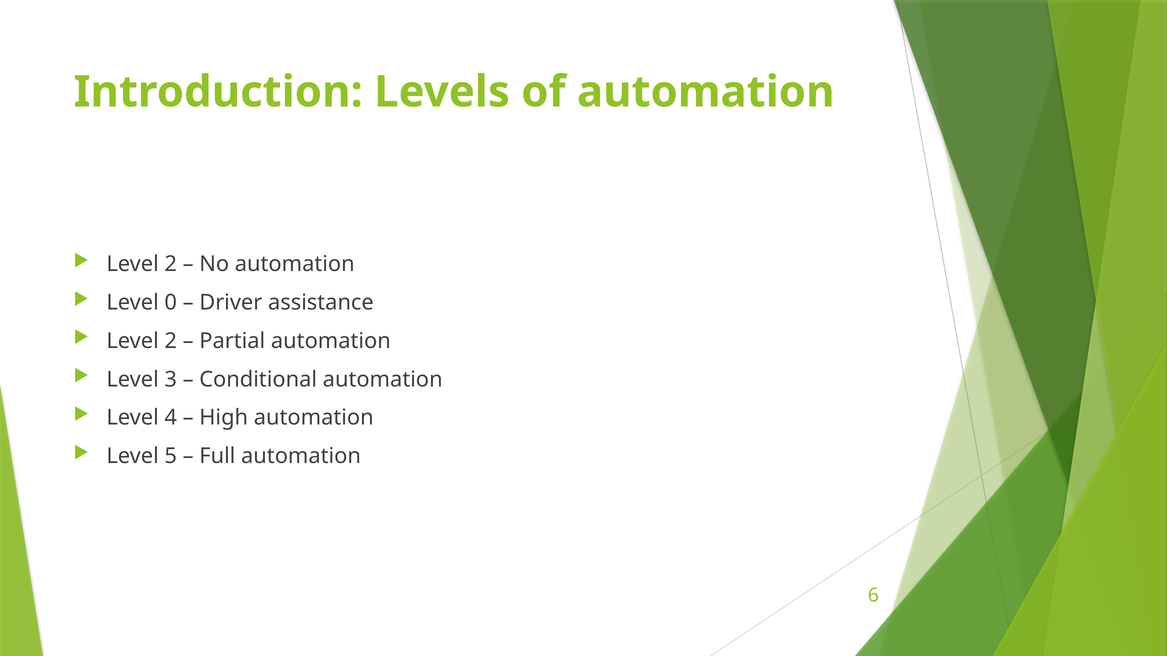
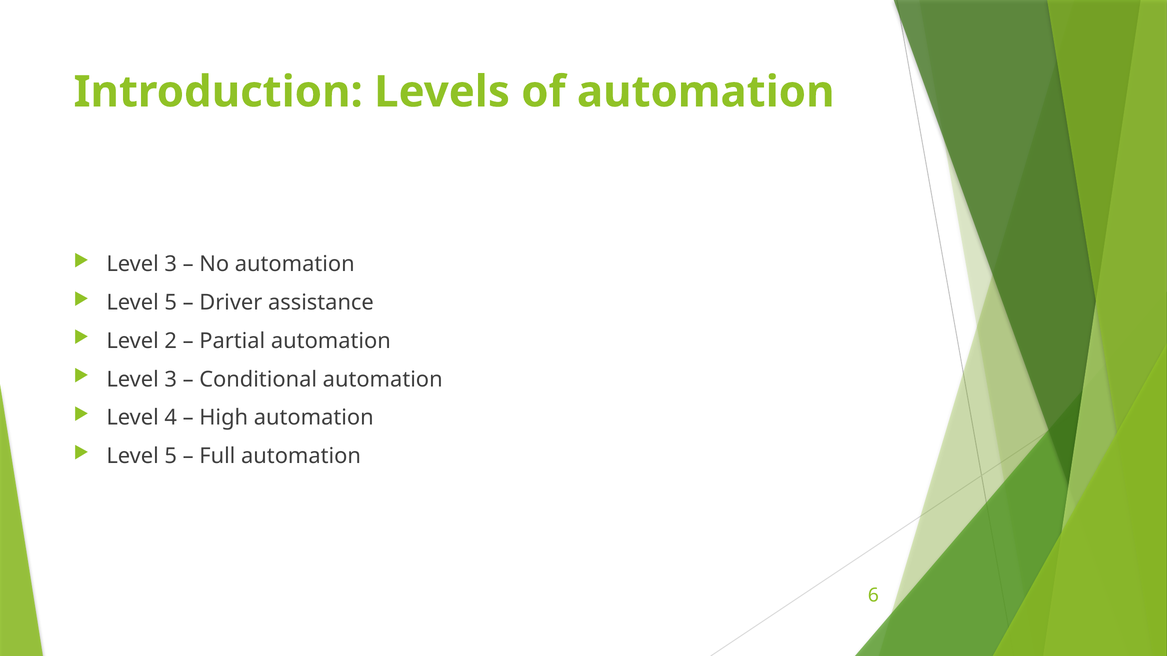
2: 2 -> 3 (171, 264)
0: 0 -> 5 (171, 303)
